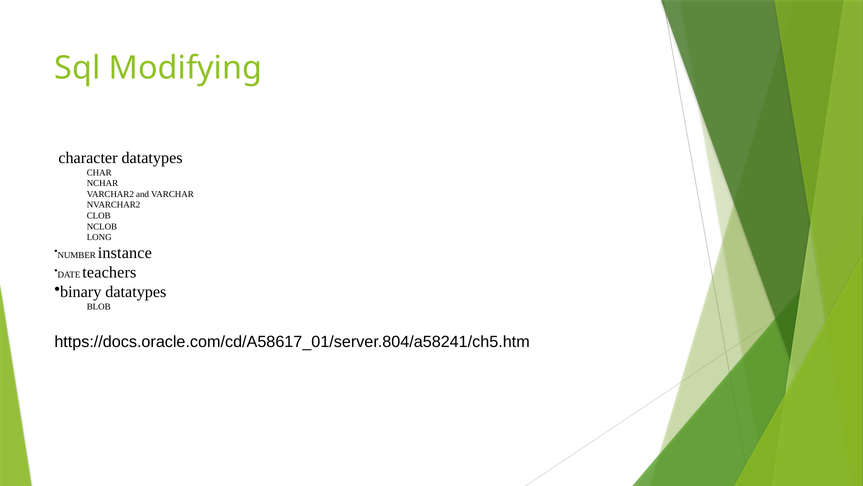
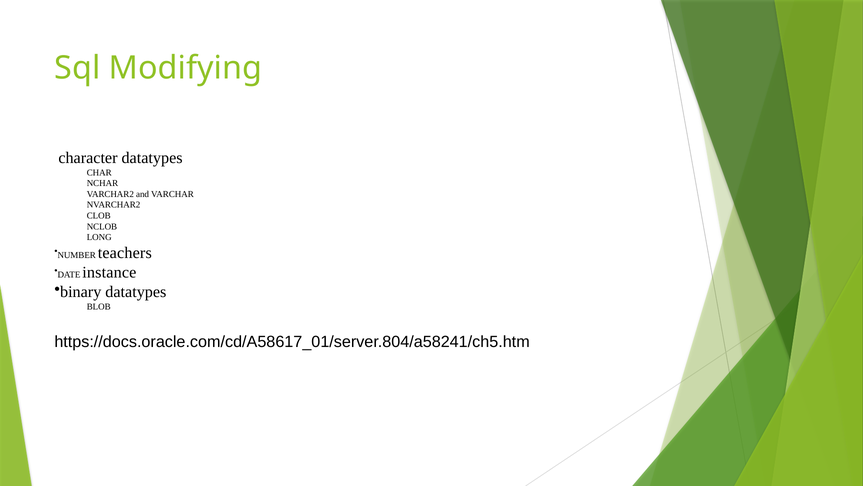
instance: instance -> teachers (125, 253)
teachers: teachers -> instance (109, 272)
